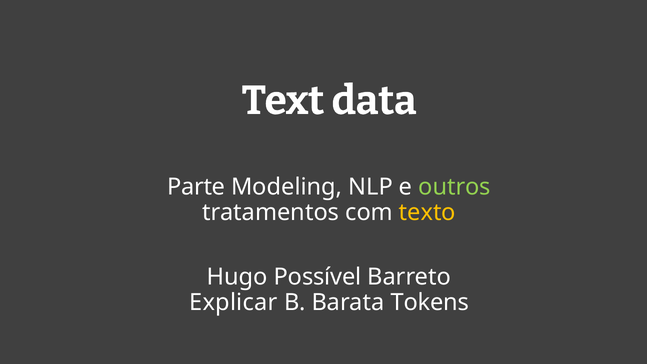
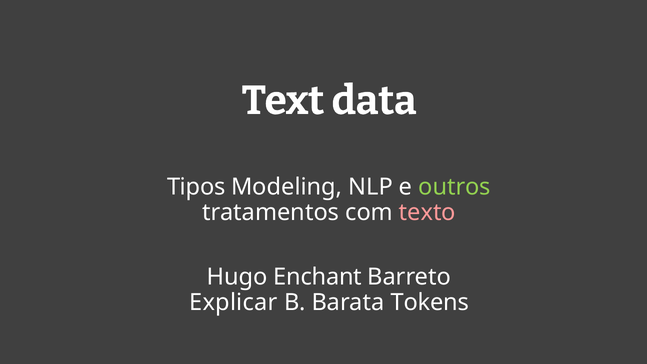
Parte: Parte -> Tipos (196, 187)
texto colour: yellow -> pink (427, 212)
Possível: Possível -> Enchant (318, 277)
